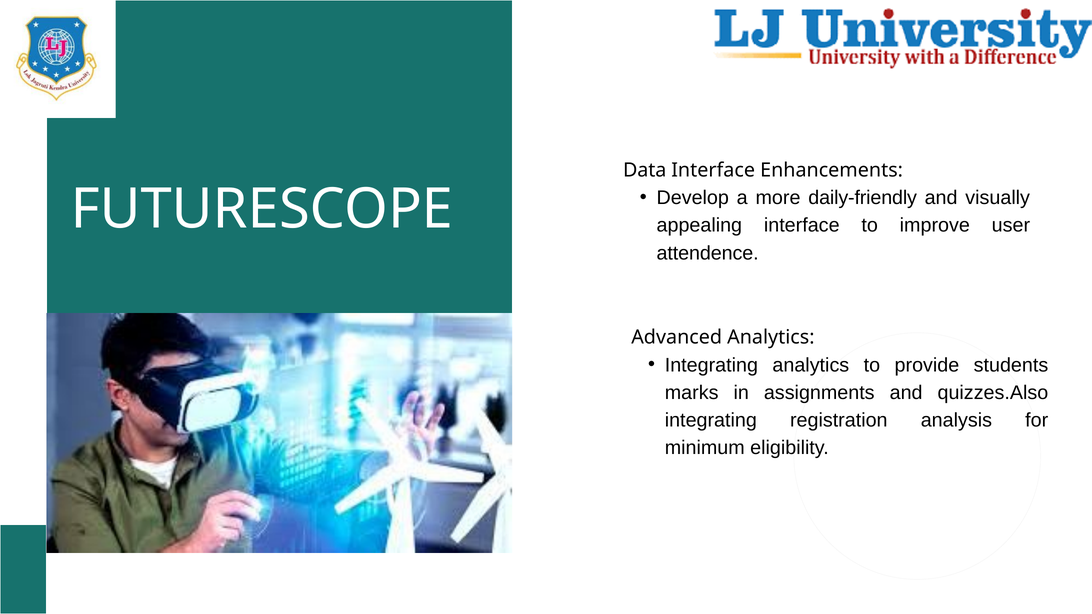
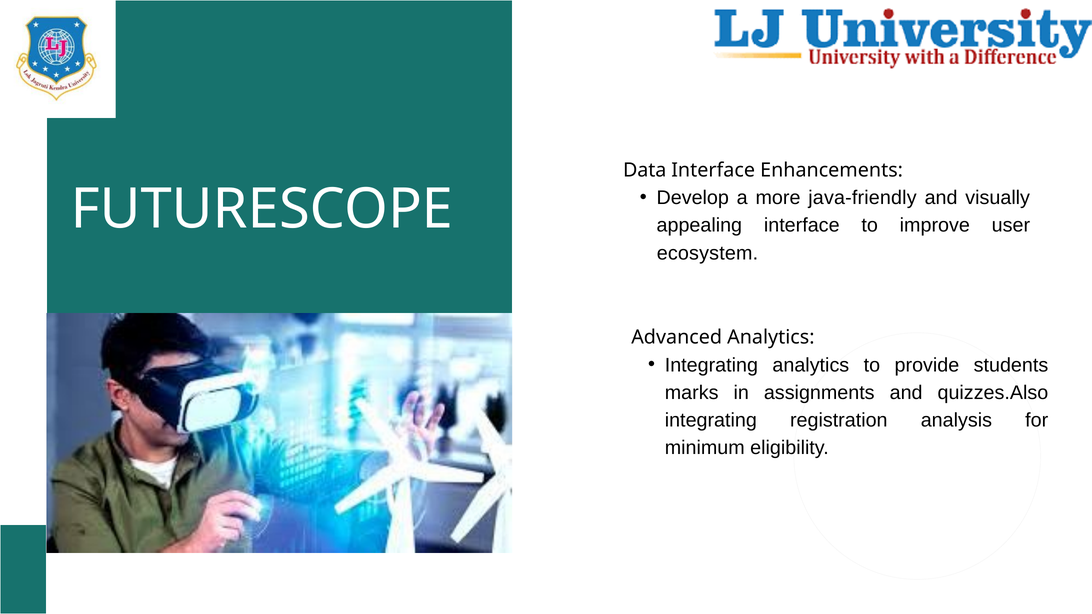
daily-friendly: daily-friendly -> java-friendly (862, 198)
attendence: attendence -> ecosystem (707, 253)
